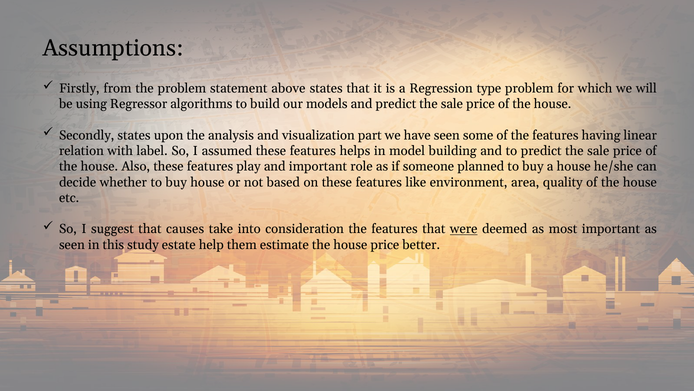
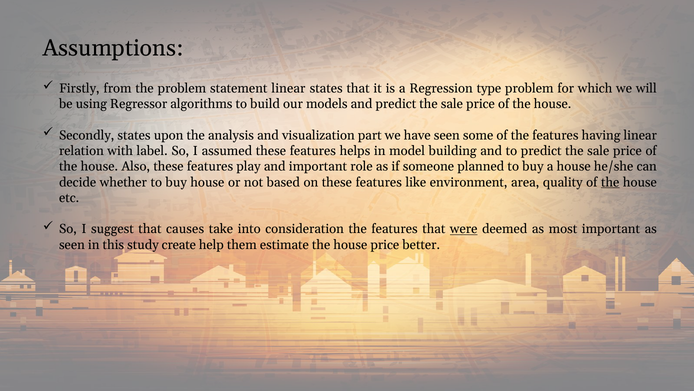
statement above: above -> linear (288, 88)
the underline: none -> present (610, 182)
estate: estate -> create (179, 244)
